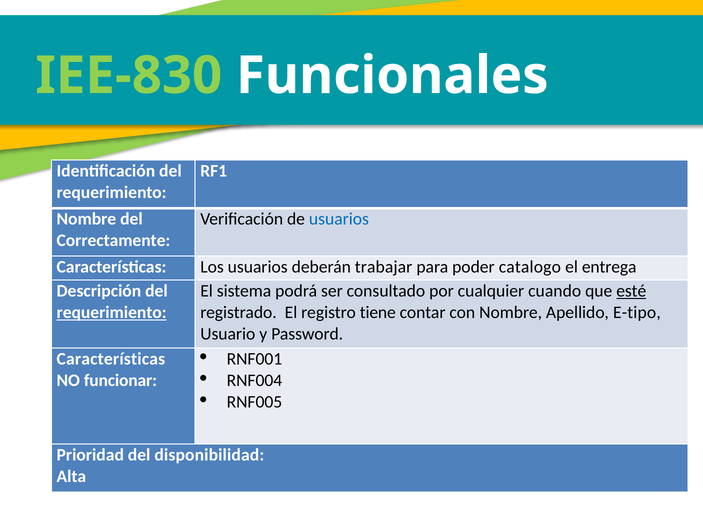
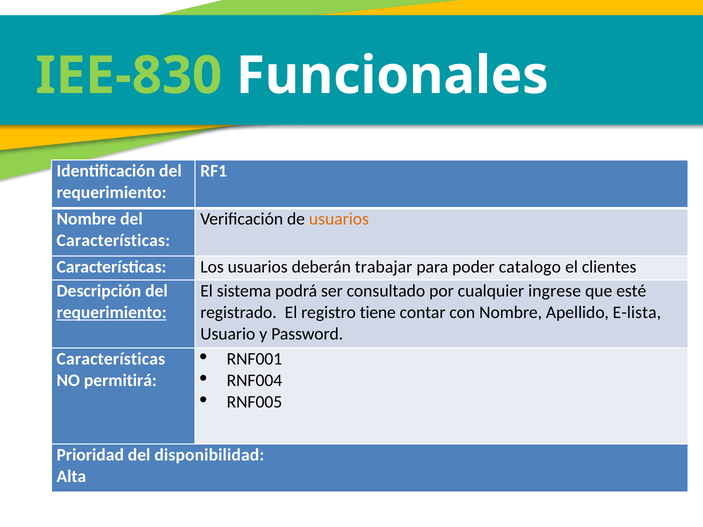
usuarios colour: blue -> orange (339, 219)
Correctamente: Correctamente -> Características (113, 241)
entrega: entrega -> clientes (609, 267)
cuando: cuando -> ingrese (555, 291)
esté underline: present -> none (631, 291)
E-tipo: E-tipo -> E-lista (637, 313)
funcionar: funcionar -> permitirá (120, 381)
